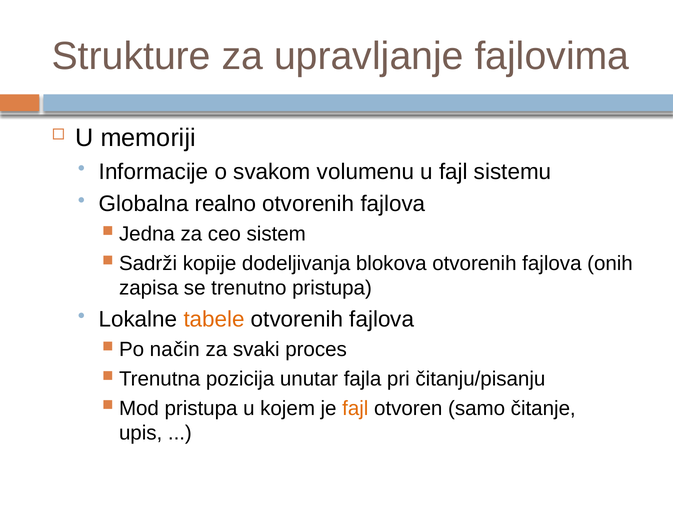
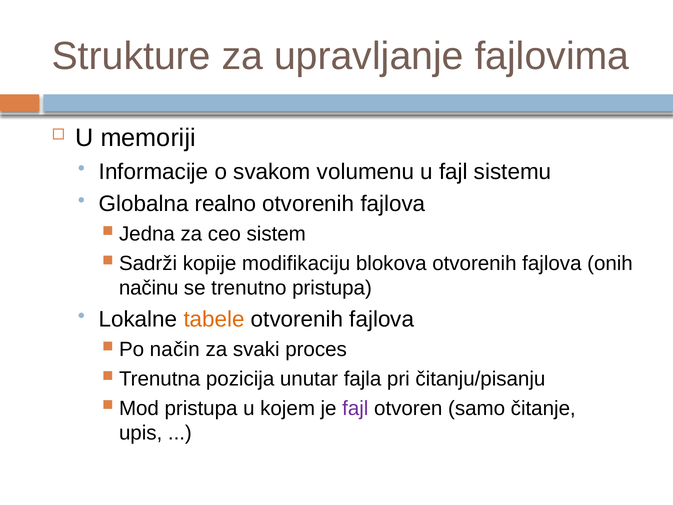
dodeljivanja: dodeljivanja -> modifikaciju (296, 263)
zapisa: zapisa -> načinu (149, 288)
fajl colour: orange -> purple (355, 408)
